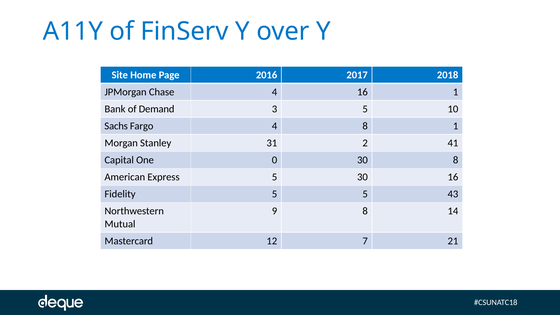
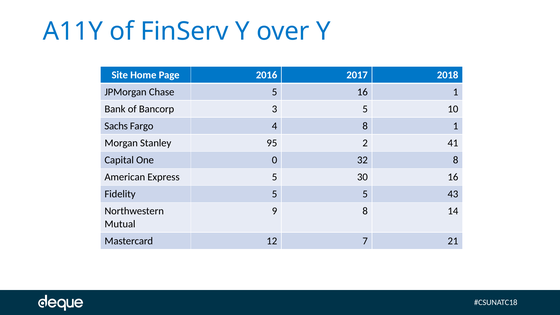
Chase 4: 4 -> 5 (275, 92)
Demand: Demand -> Bancorp (157, 109)
31: 31 -> 95 (272, 143)
0 30: 30 -> 32 (362, 160)
